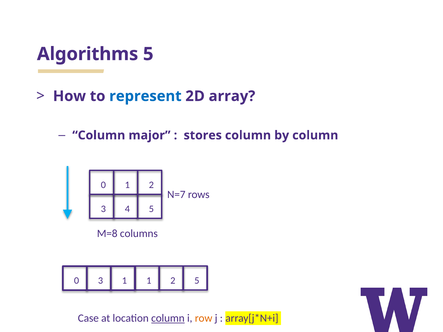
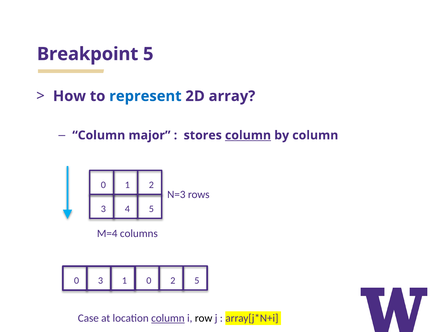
Algorithms: Algorithms -> Breakpoint (88, 54)
column underline: none -> present (248, 135)
N=7: N=7 -> N=3 (176, 195)
M=8: M=8 -> M=4 (107, 234)
1: 1 -> 0 (149, 281)
row colour: orange -> black (204, 318)
